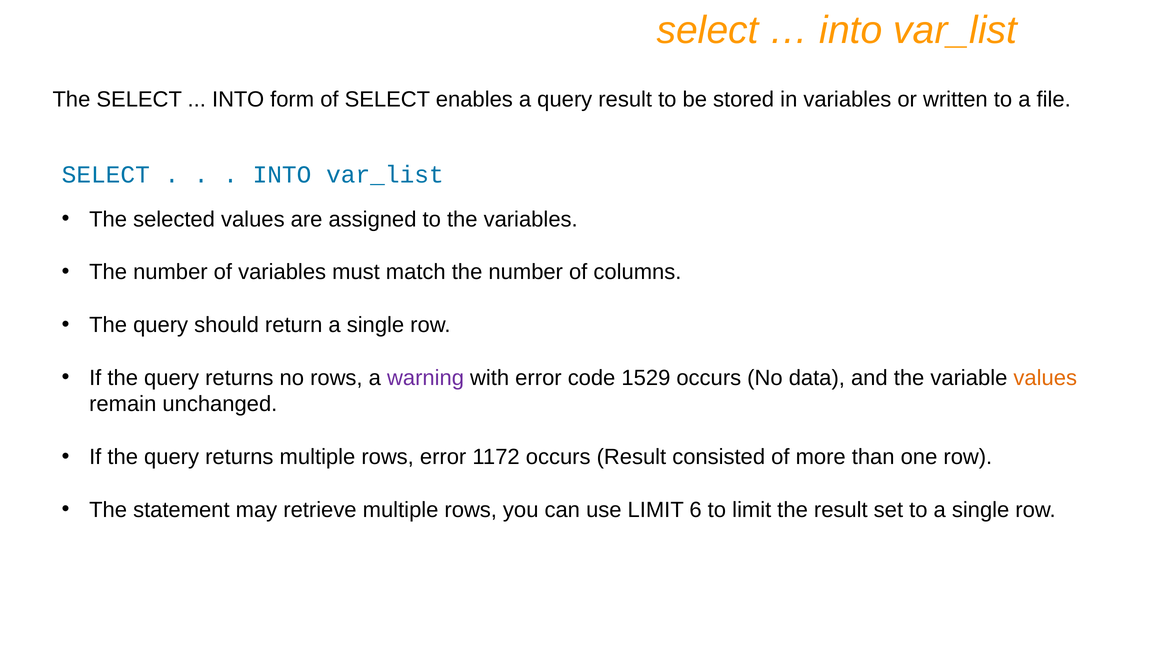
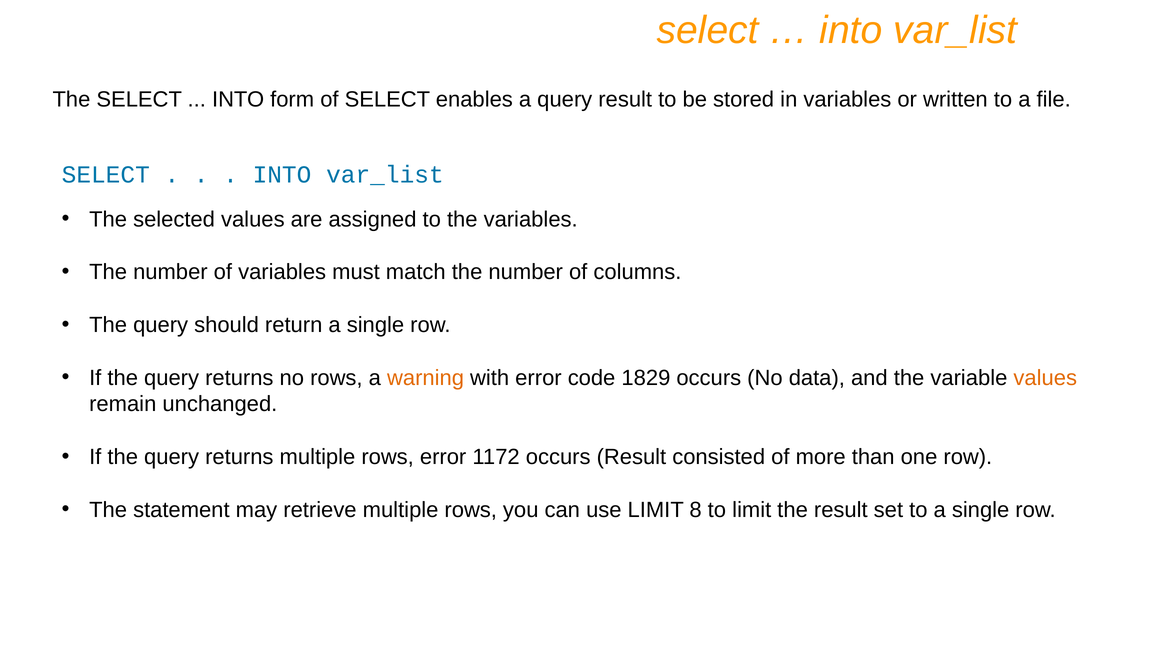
warning colour: purple -> orange (426, 378)
1529: 1529 -> 1829 (646, 378)
6: 6 -> 8 (696, 510)
